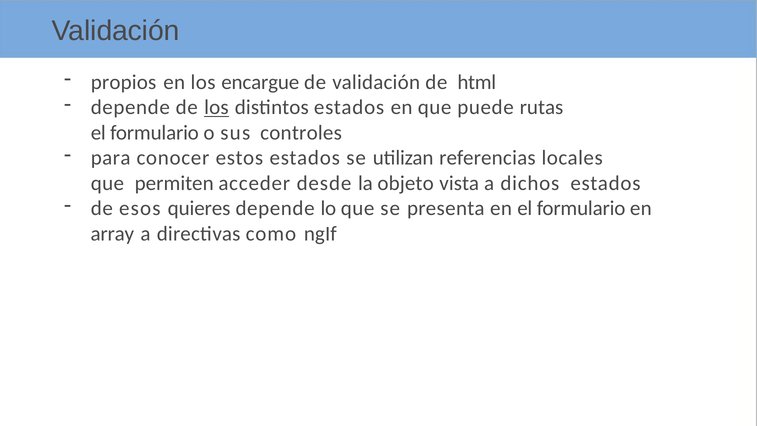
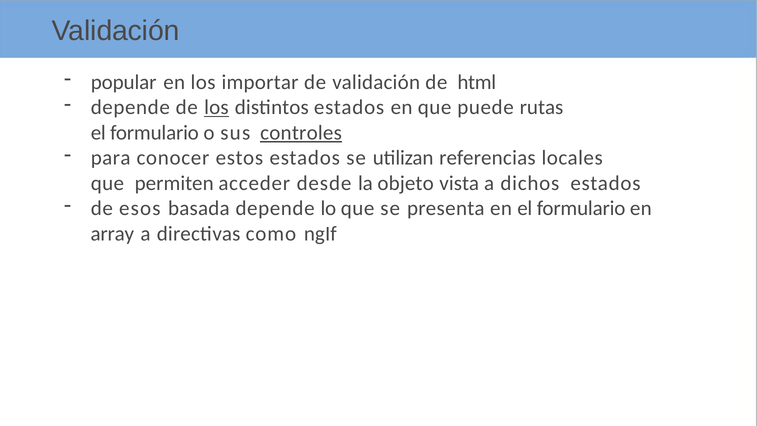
propios: propios -> popular (124, 82)
encargue: encargue -> importar (260, 82)
controles underline: none -> present (301, 133)
quieres: quieres -> basada (199, 208)
